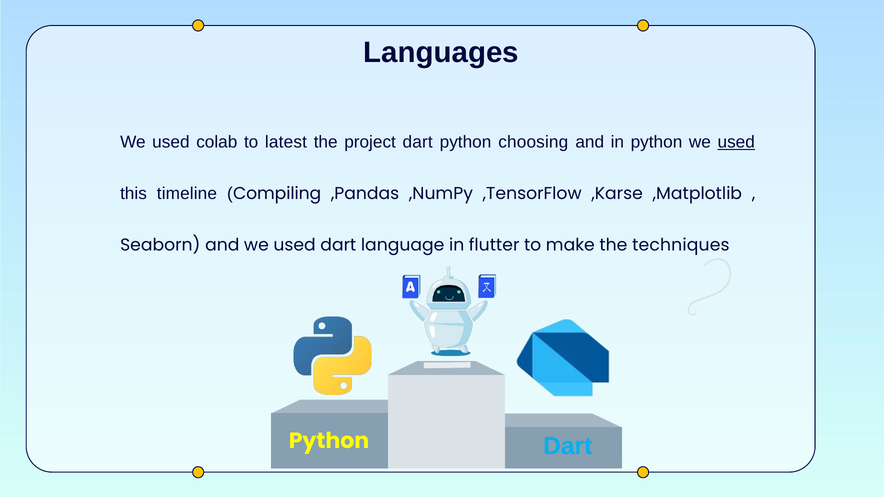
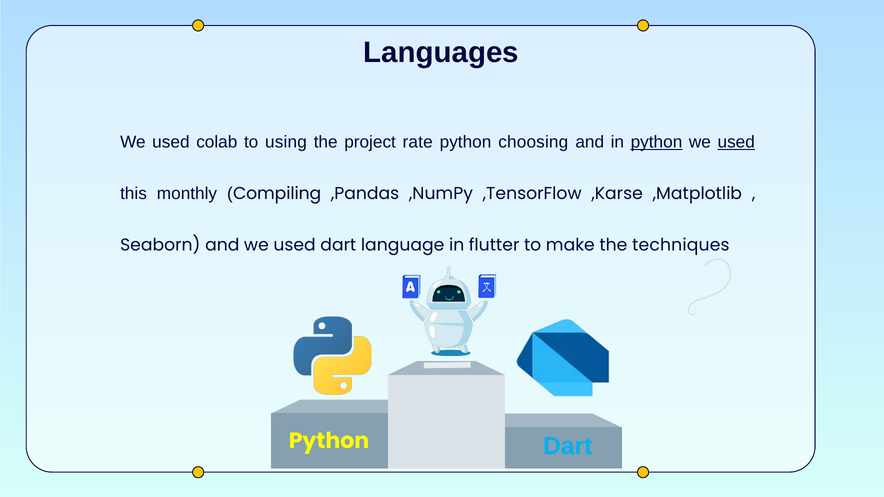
latest: latest -> using (286, 142)
project dart: dart -> rate (418, 142)
python underline: none -> present (656, 142)
timeline: timeline -> monthly (187, 194)
